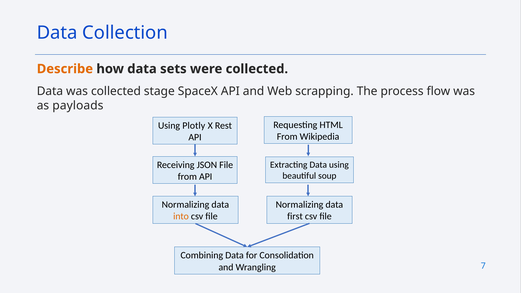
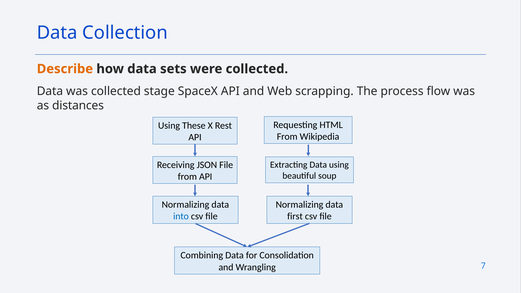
payloads: payloads -> distances (78, 106)
Plotly: Plotly -> These (194, 126)
into colour: orange -> blue (181, 216)
